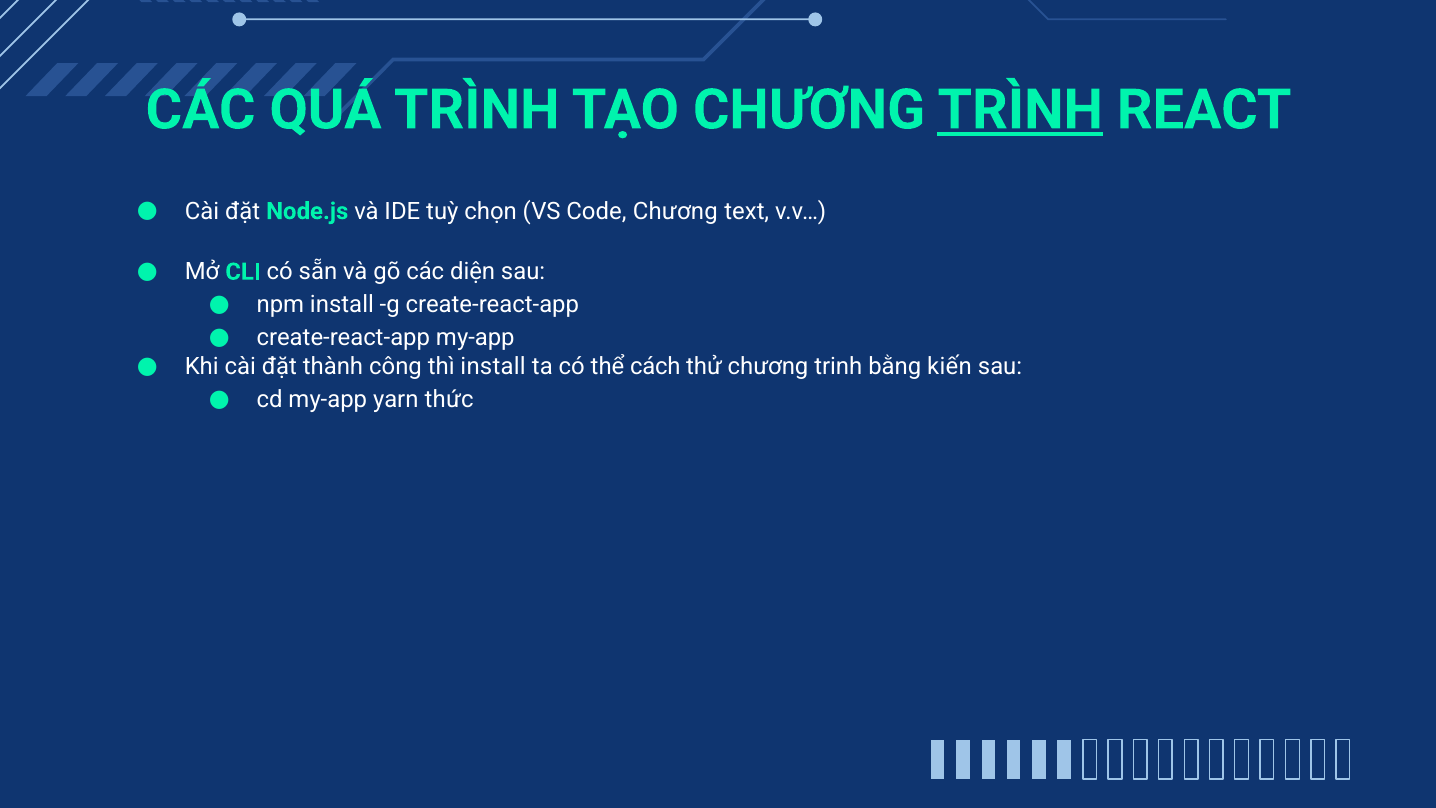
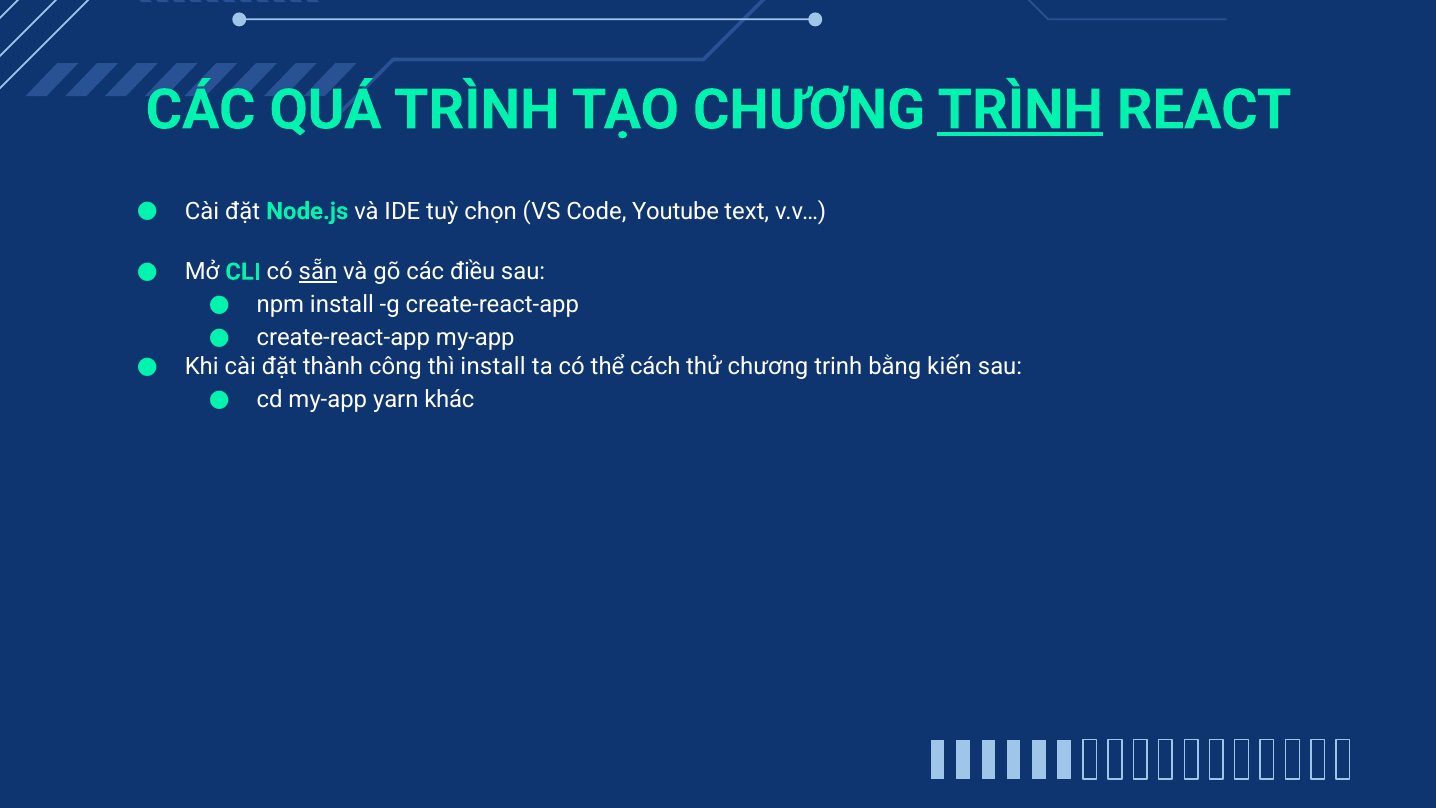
Code Chương: Chương -> Youtube (676, 211)
sẵn underline: none -> present (318, 272)
diện: diện -> điều (473, 272)
thức: thức -> khác (449, 400)
